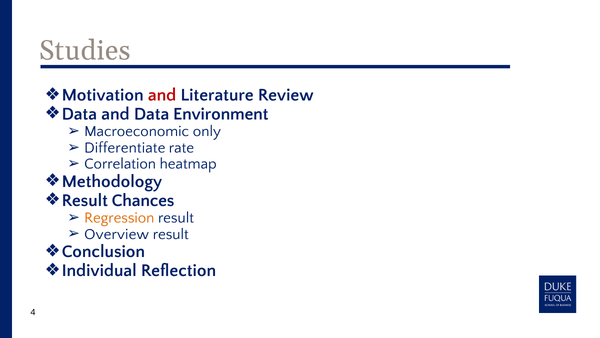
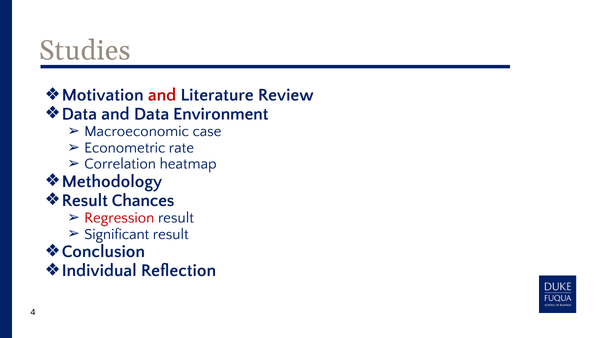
only: only -> case (207, 131)
Differentiate: Differentiate -> Econometric (125, 147)
Regression colour: orange -> red (119, 218)
Overview: Overview -> Significant (117, 234)
